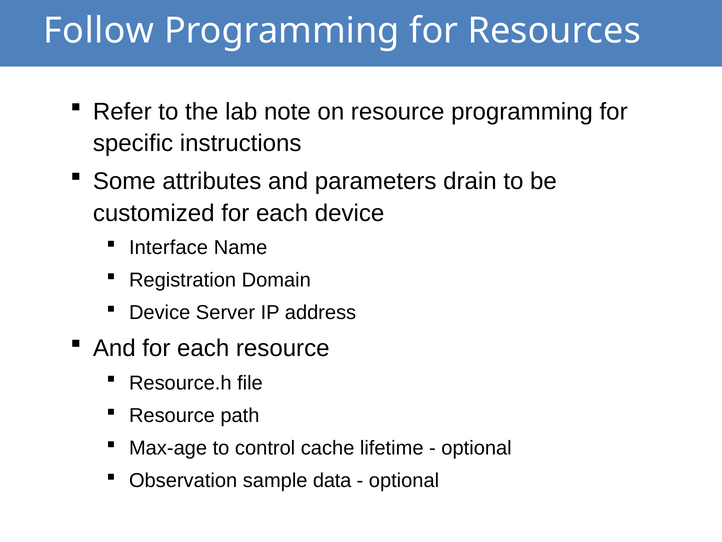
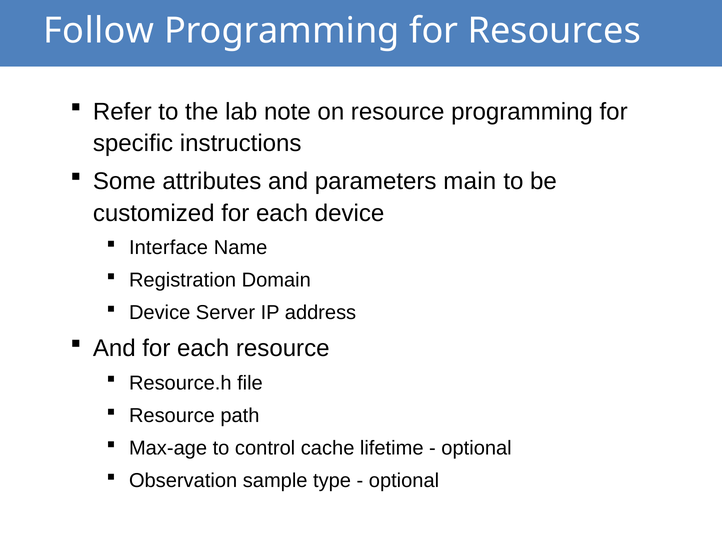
drain: drain -> main (470, 181)
data: data -> type (332, 480)
